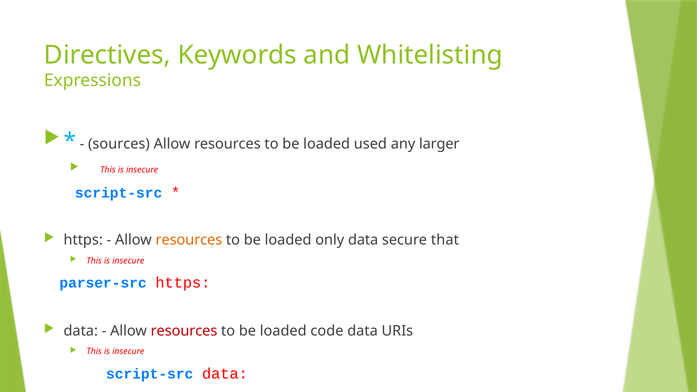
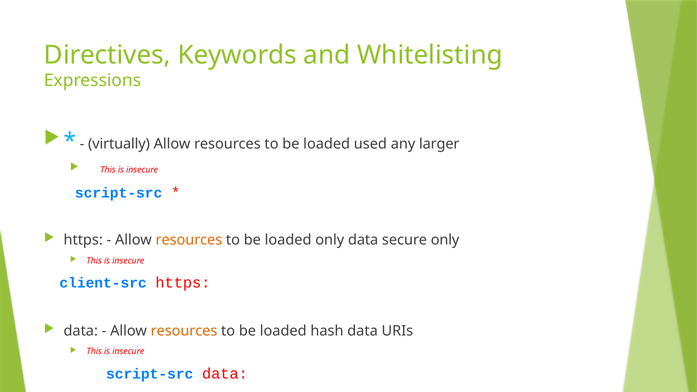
sources: sources -> virtually (119, 144)
secure that: that -> only (445, 240)
parser-src: parser-src -> client-src (103, 283)
resources colour: red -> orange (184, 331)
code: code -> hash (327, 331)
